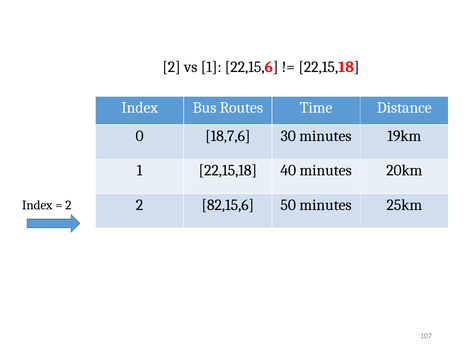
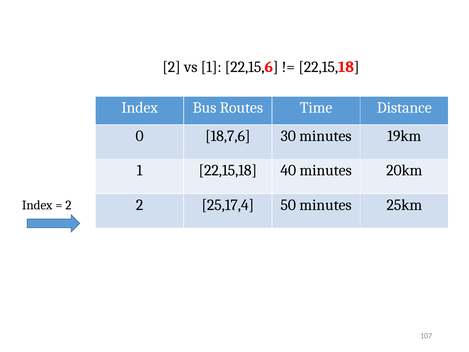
82,15,6: 82,15,6 -> 25,17,4 (228, 205)
